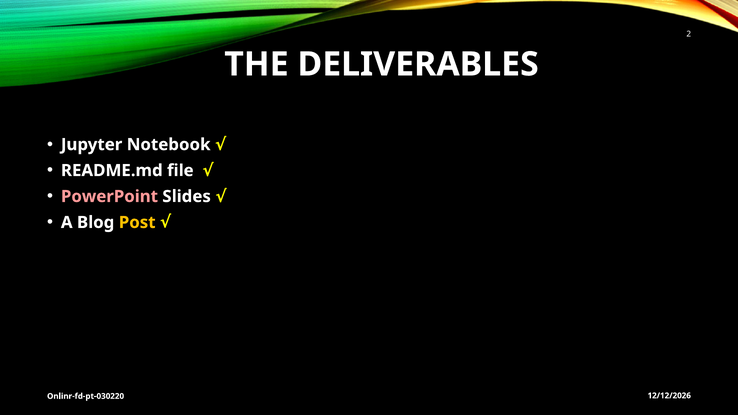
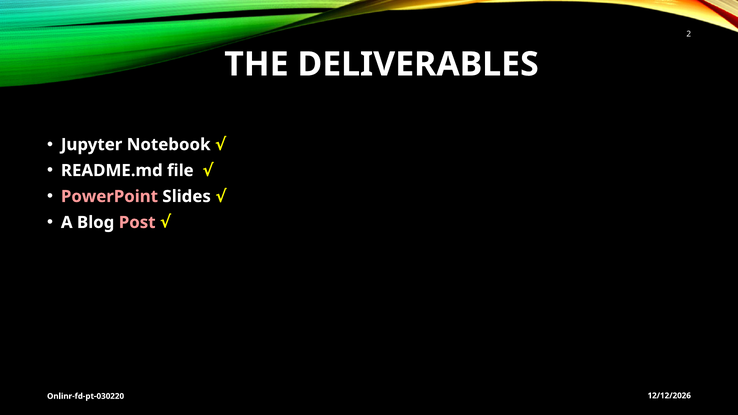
Post colour: yellow -> pink (137, 222)
